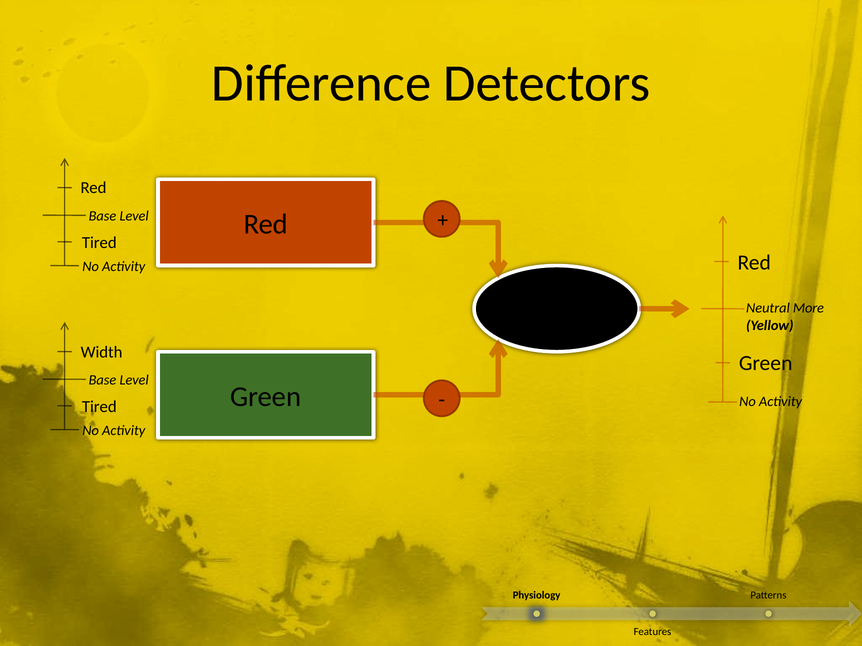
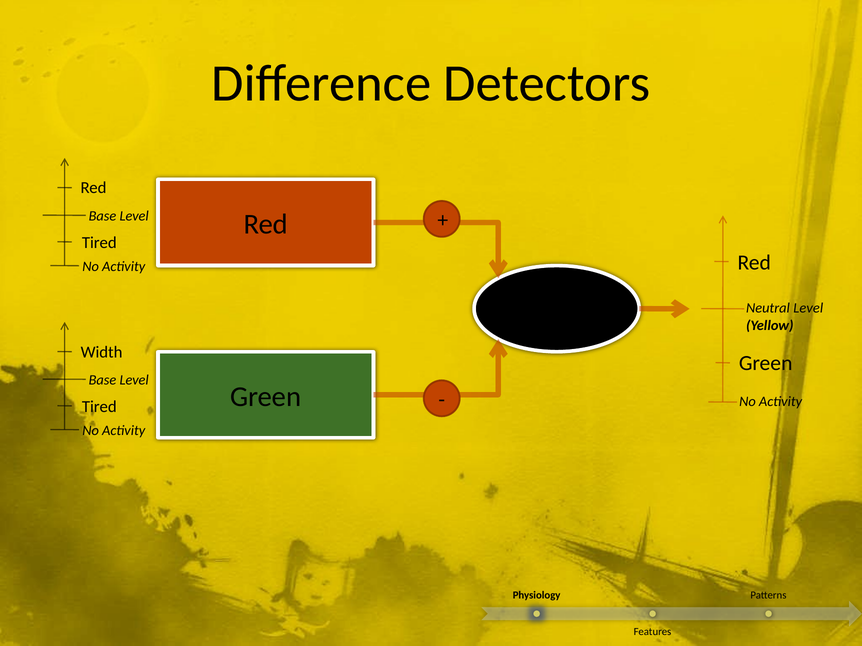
Neutral More: More -> Level (808, 308)
